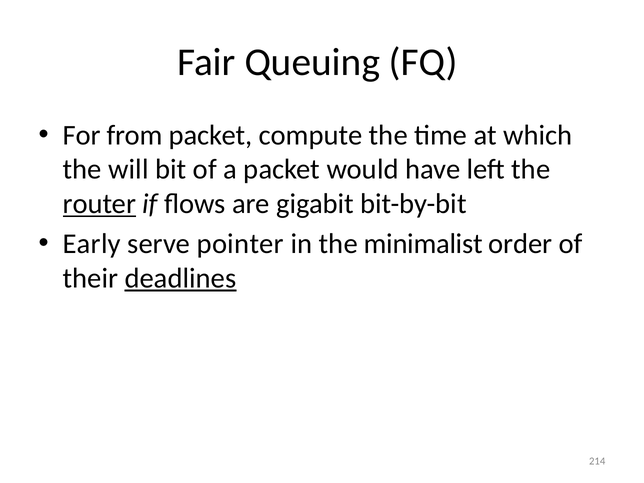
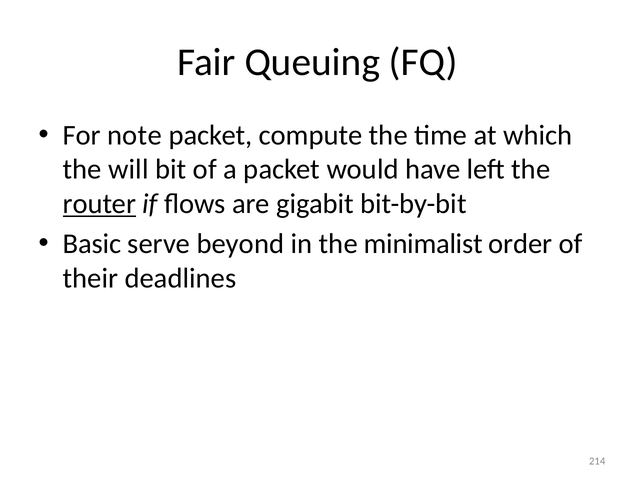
from: from -> note (134, 135)
Early: Early -> Basic (92, 244)
pointer: pointer -> beyond (240, 244)
deadlines underline: present -> none (180, 278)
